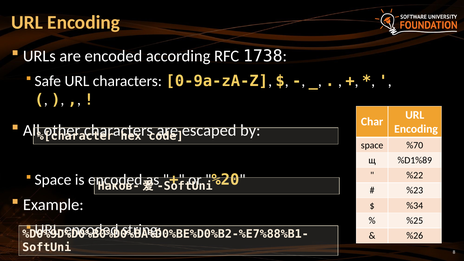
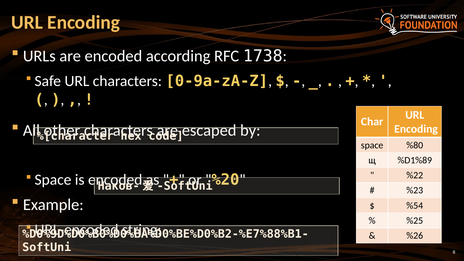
%70: %70 -> %80 (415, 145)
%34: %34 -> %54 (415, 206)
